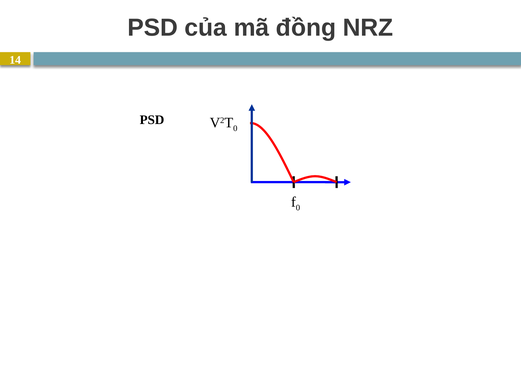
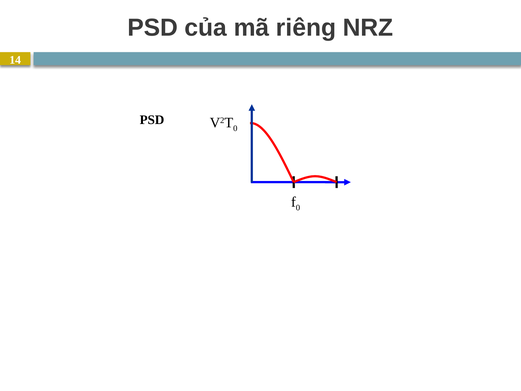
đồng: đồng -> riêng (306, 28)
